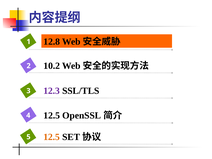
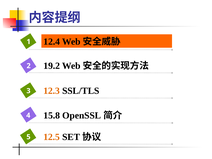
12.8: 12.8 -> 12.4 (52, 42)
10.2: 10.2 -> 19.2 (52, 66)
12.3 colour: purple -> orange (52, 91)
12.5: 12.5 -> 15.8 (52, 116)
